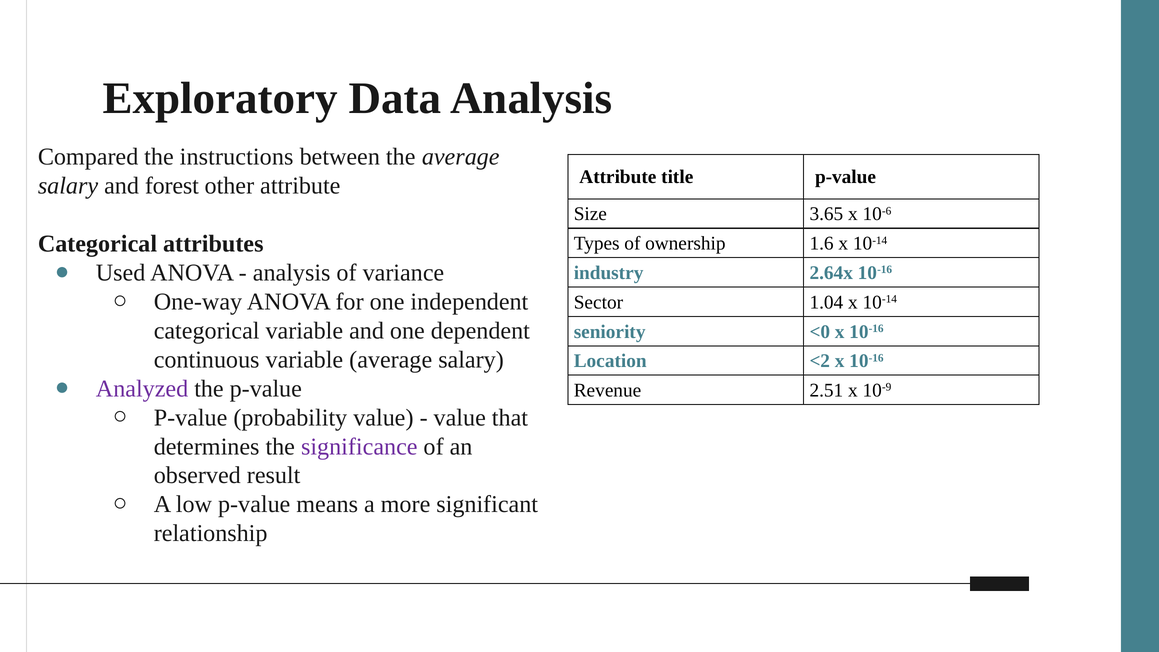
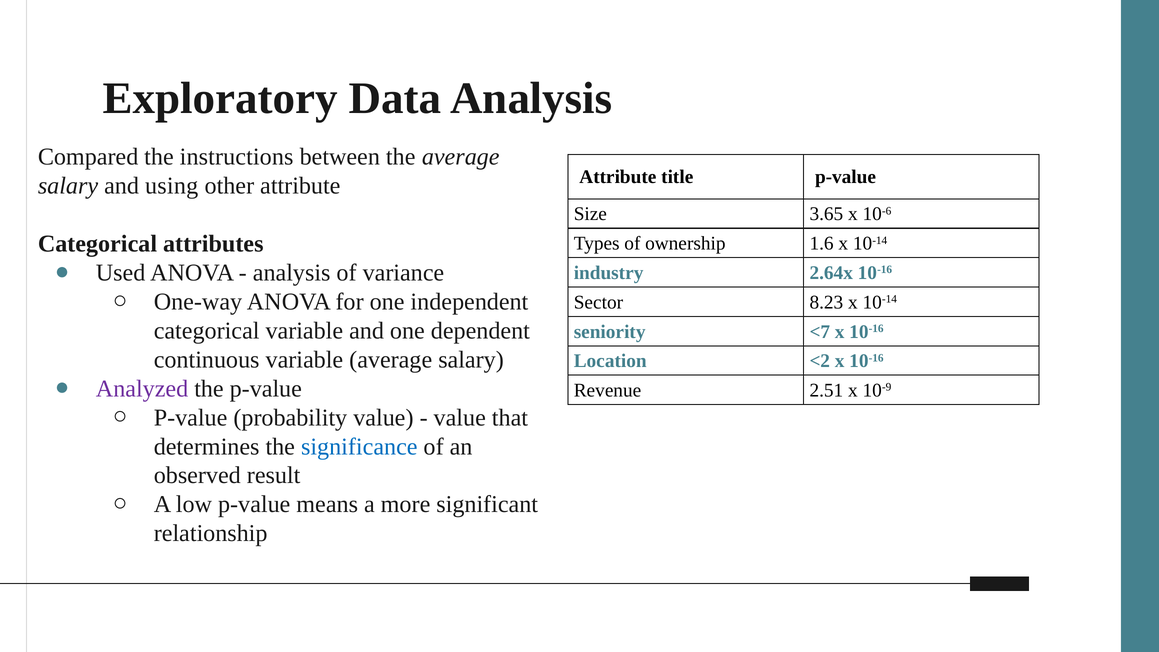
forest: forest -> using (172, 186)
1.04: 1.04 -> 8.23 (826, 302)
<0: <0 -> <7 (820, 332)
significance colour: purple -> blue (359, 447)
